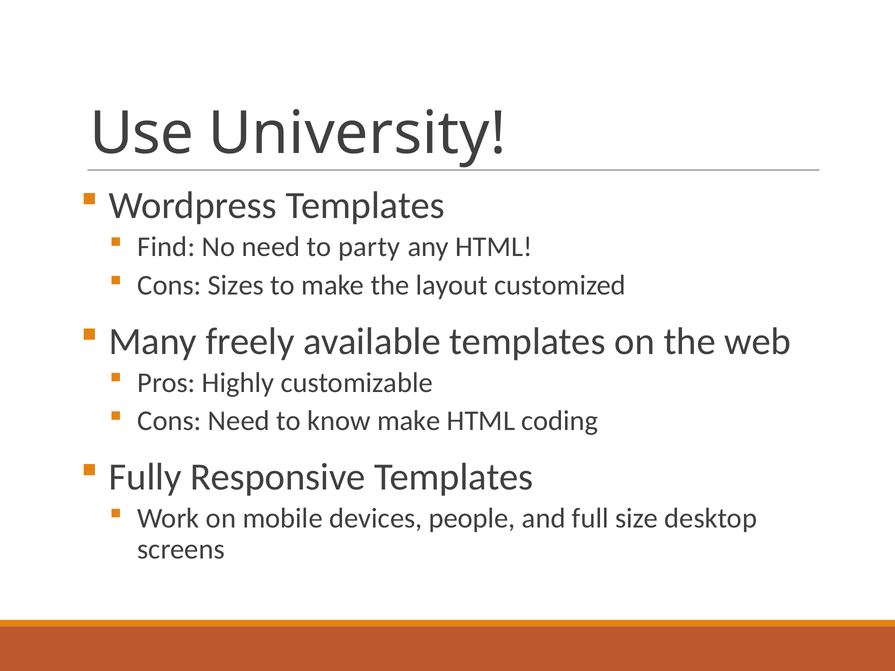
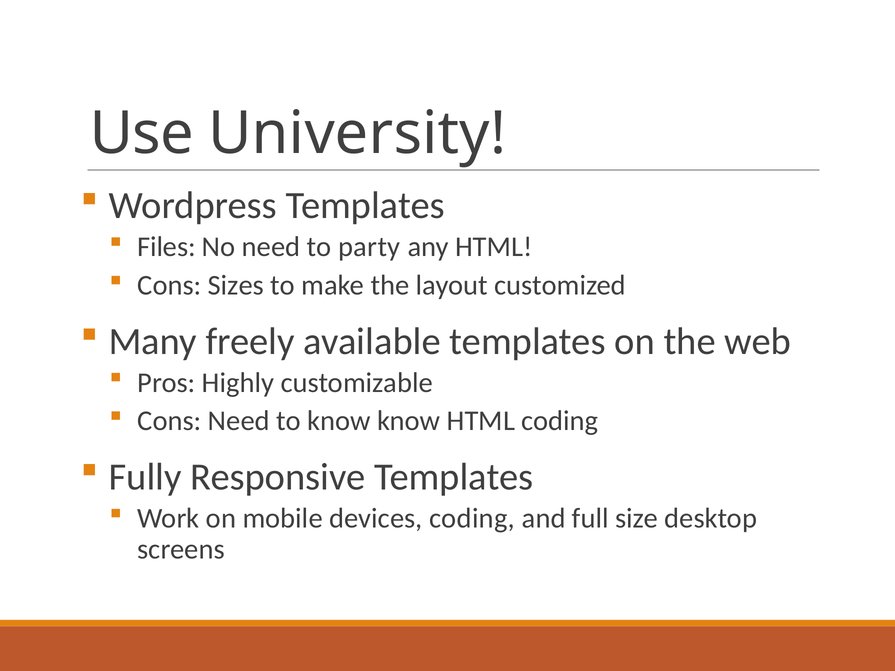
Find: Find -> Files (166, 247)
know make: make -> know (409, 421)
devices people: people -> coding (472, 519)
